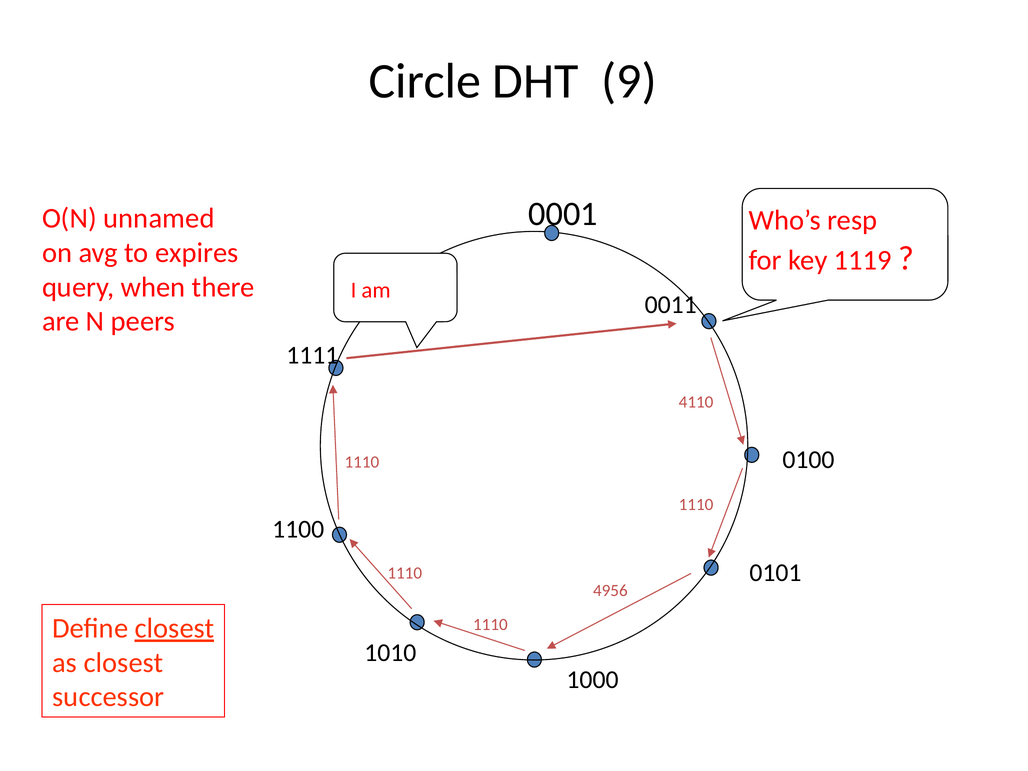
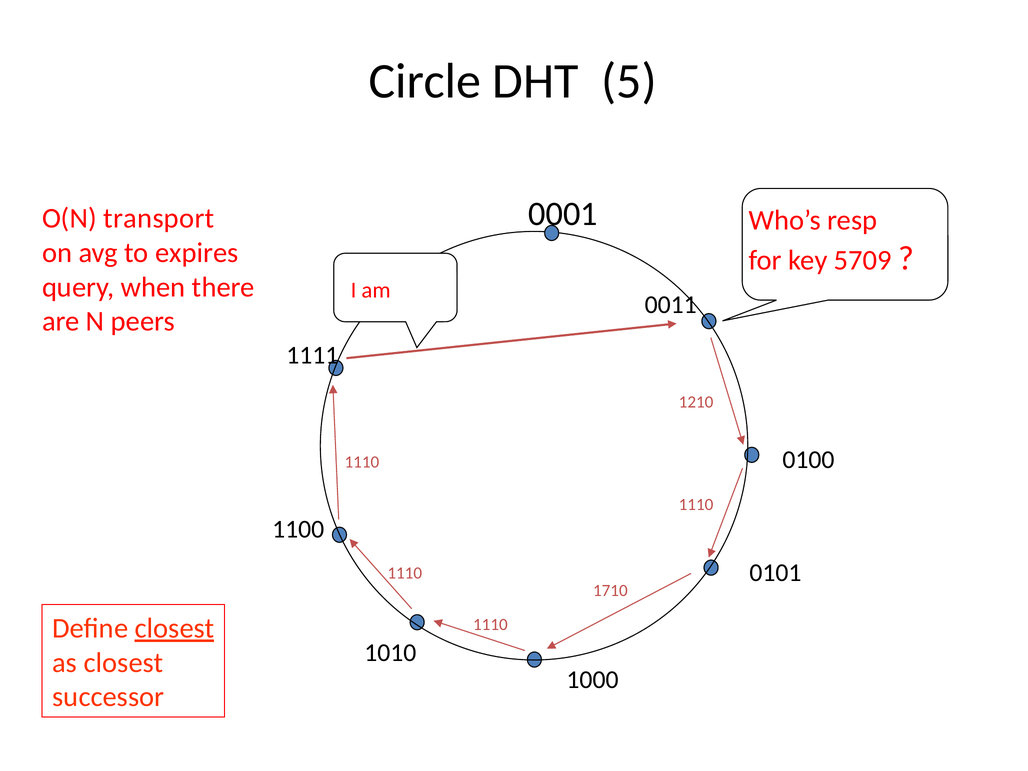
9: 9 -> 5 (629, 81)
unnamed: unnamed -> transport (159, 219)
1119: 1119 -> 5709 (863, 260)
4110: 4110 -> 1210 (696, 402)
4956: 4956 -> 1710 (610, 590)
